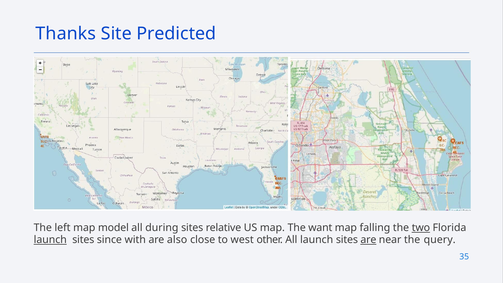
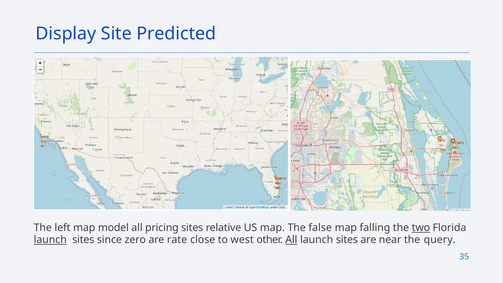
Thanks: Thanks -> Display (66, 34)
during: during -> pricing (162, 228)
want: want -> false (320, 228)
with: with -> zero (135, 240)
also: also -> rate (177, 240)
All underline: none -> present (291, 240)
are underline: present -> none (368, 240)
